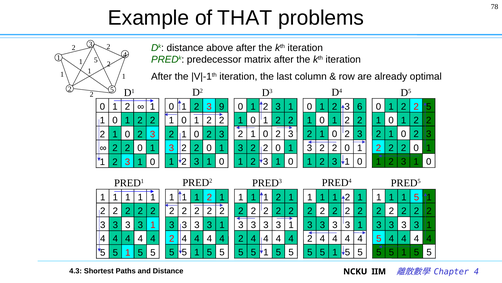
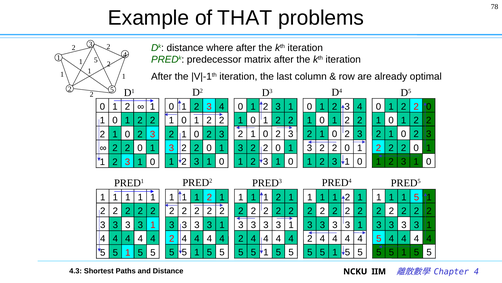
above: above -> where (220, 48)
9: 9 -> 4 (222, 106)
6: 6 -> 4 (360, 106)
5: 5 -> 0 (429, 106)
